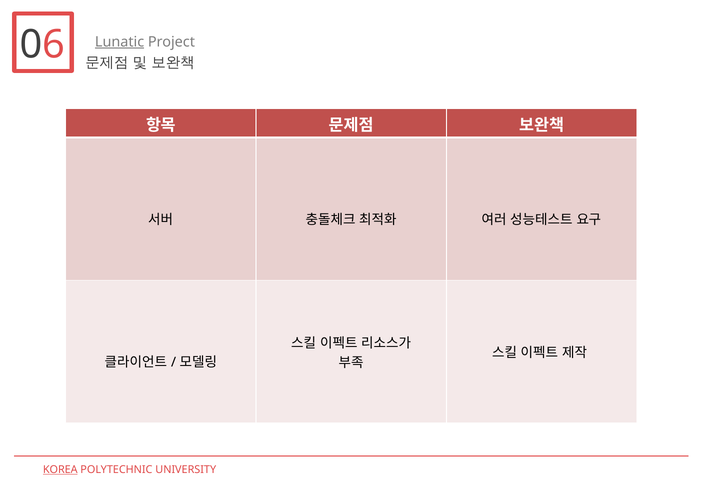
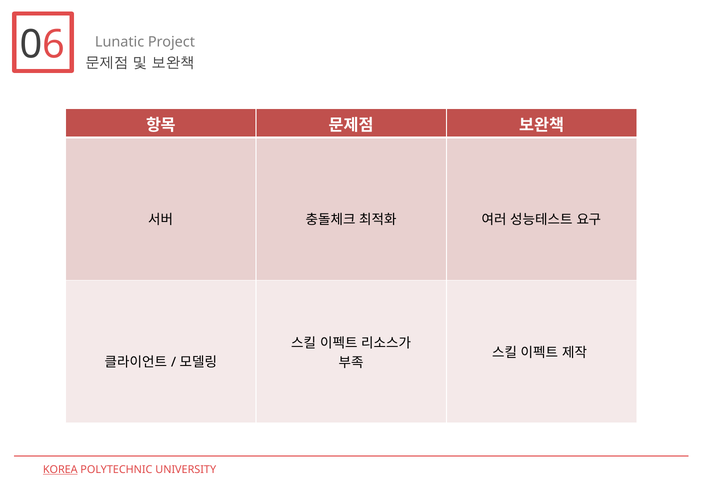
Lunatic underline: present -> none (120, 42)
